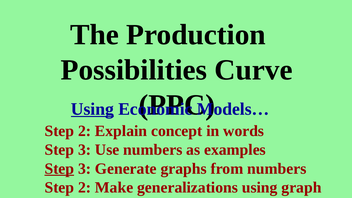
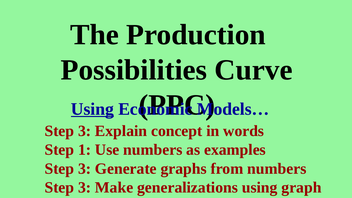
2: 2 -> 3 (85, 131)
3: 3 -> 1 (85, 150)
Step underline: present -> none (59, 169)
2: 2 -> 3 (85, 187)
